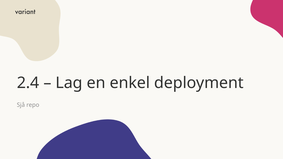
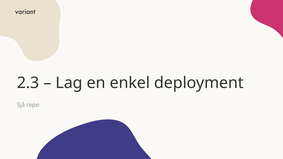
2.4: 2.4 -> 2.3 (28, 83)
